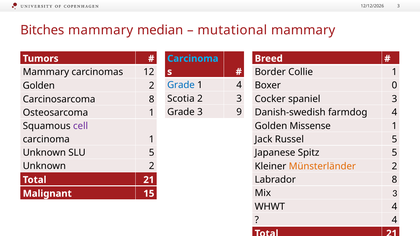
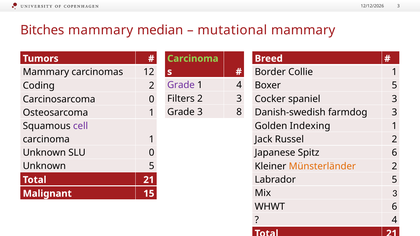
Carcinoma colour: light blue -> light green (193, 59)
Grade colour: blue -> purple (181, 85)
Boxer 0: 0 -> 5 (394, 86)
Golden: Golden -> Coding (39, 86)
Scotia: Scotia -> Filters (181, 99)
Carcinosarcoma 8: 8 -> 0 (152, 99)
9: 9 -> 8 (239, 112)
farmdog 4: 4 -> 3 (394, 113)
Missense: Missense -> Indexing (310, 126)
Russel 5: 5 -> 2 (394, 139)
SLU 5: 5 -> 0 (152, 153)
Spitz 5: 5 -> 6 (394, 153)
Unknown 2: 2 -> 5 (152, 166)
Labrador 8: 8 -> 5 (394, 180)
WHWT 4: 4 -> 6 (394, 207)
